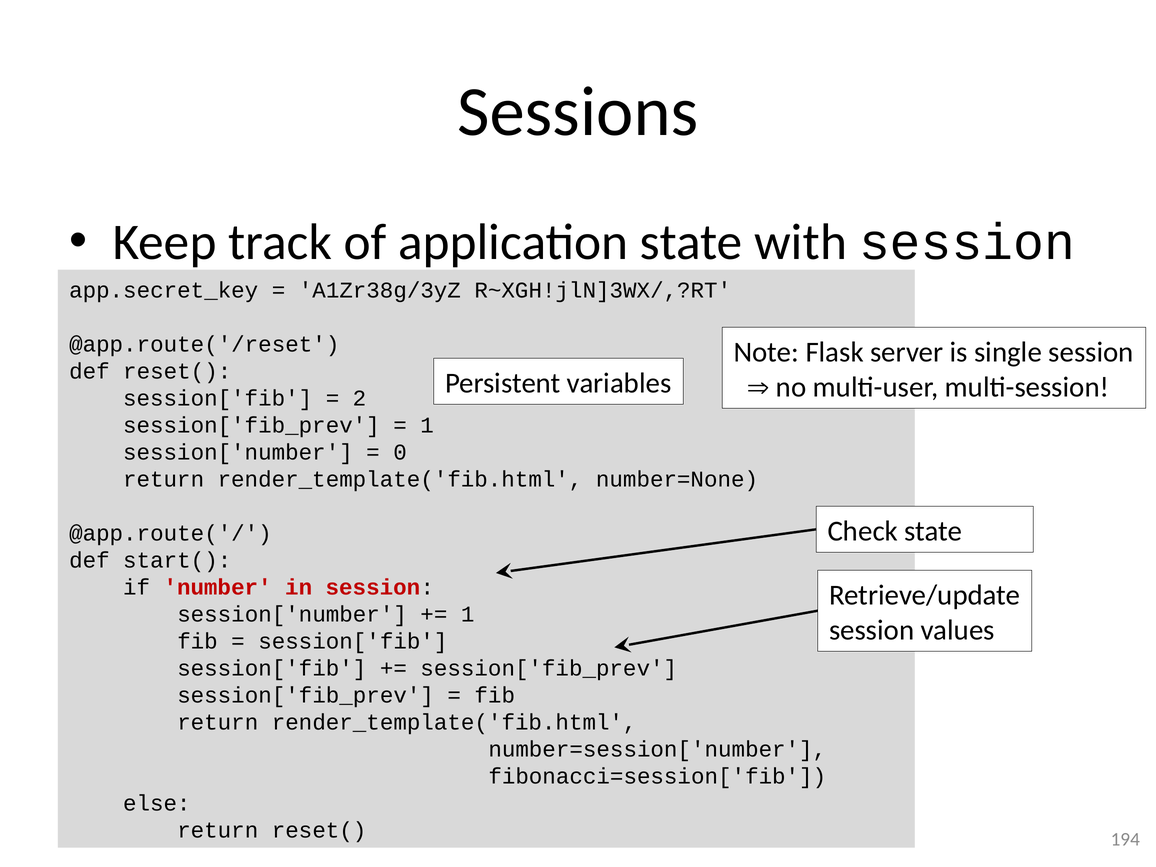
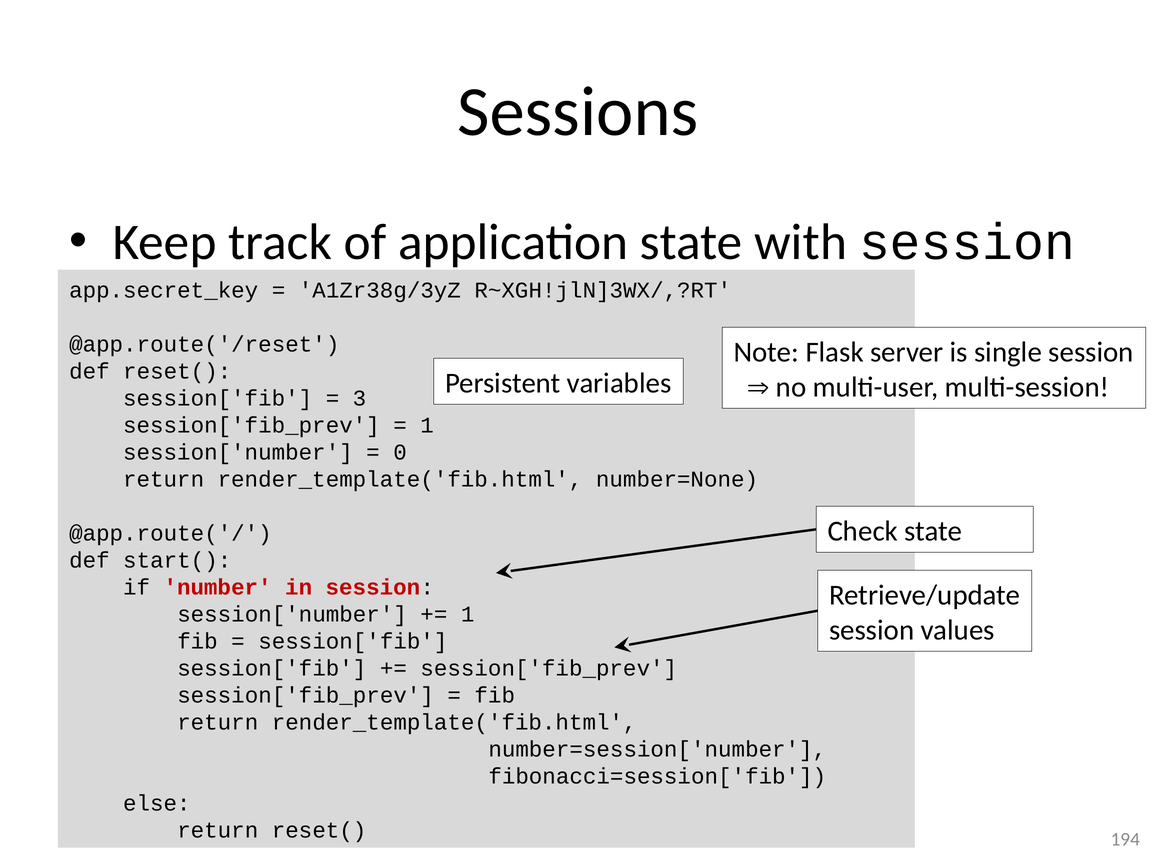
2: 2 -> 3 (359, 398)
